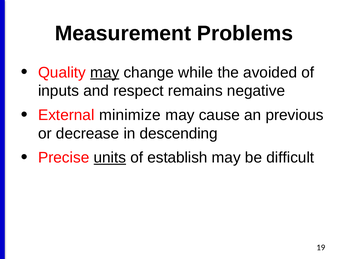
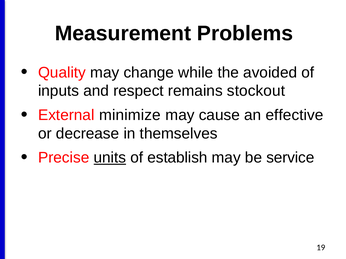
may underline: present -> none (105, 73)
negative: negative -> stockout (256, 91)
previous: previous -> effective (295, 115)
descending: descending -> themselves (179, 134)
difficult: difficult -> service (290, 158)
